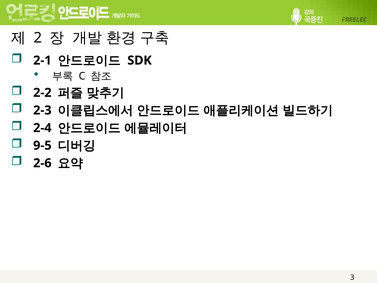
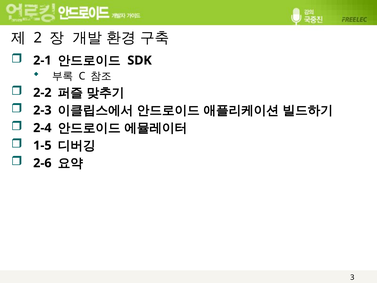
9-5: 9-5 -> 1-5 (42, 145)
